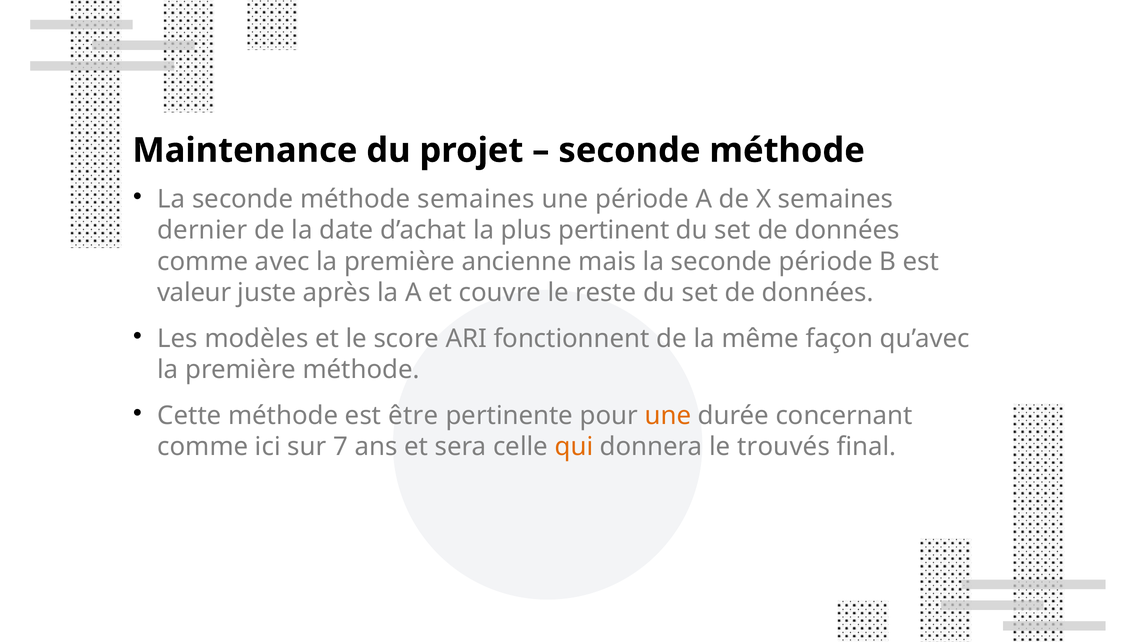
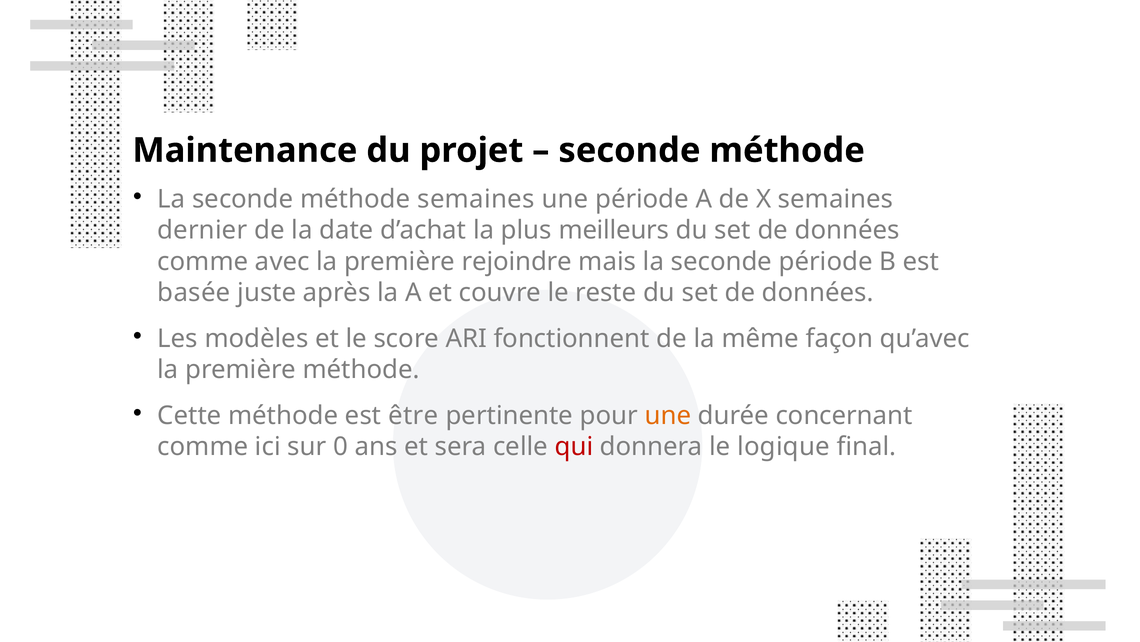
pertinent: pertinent -> meilleurs (614, 230)
ancienne: ancienne -> rejoindre (517, 261)
valeur: valeur -> basée (194, 292)
7: 7 -> 0 (340, 446)
qui colour: orange -> red (574, 446)
trouvés: trouvés -> logique (784, 446)
